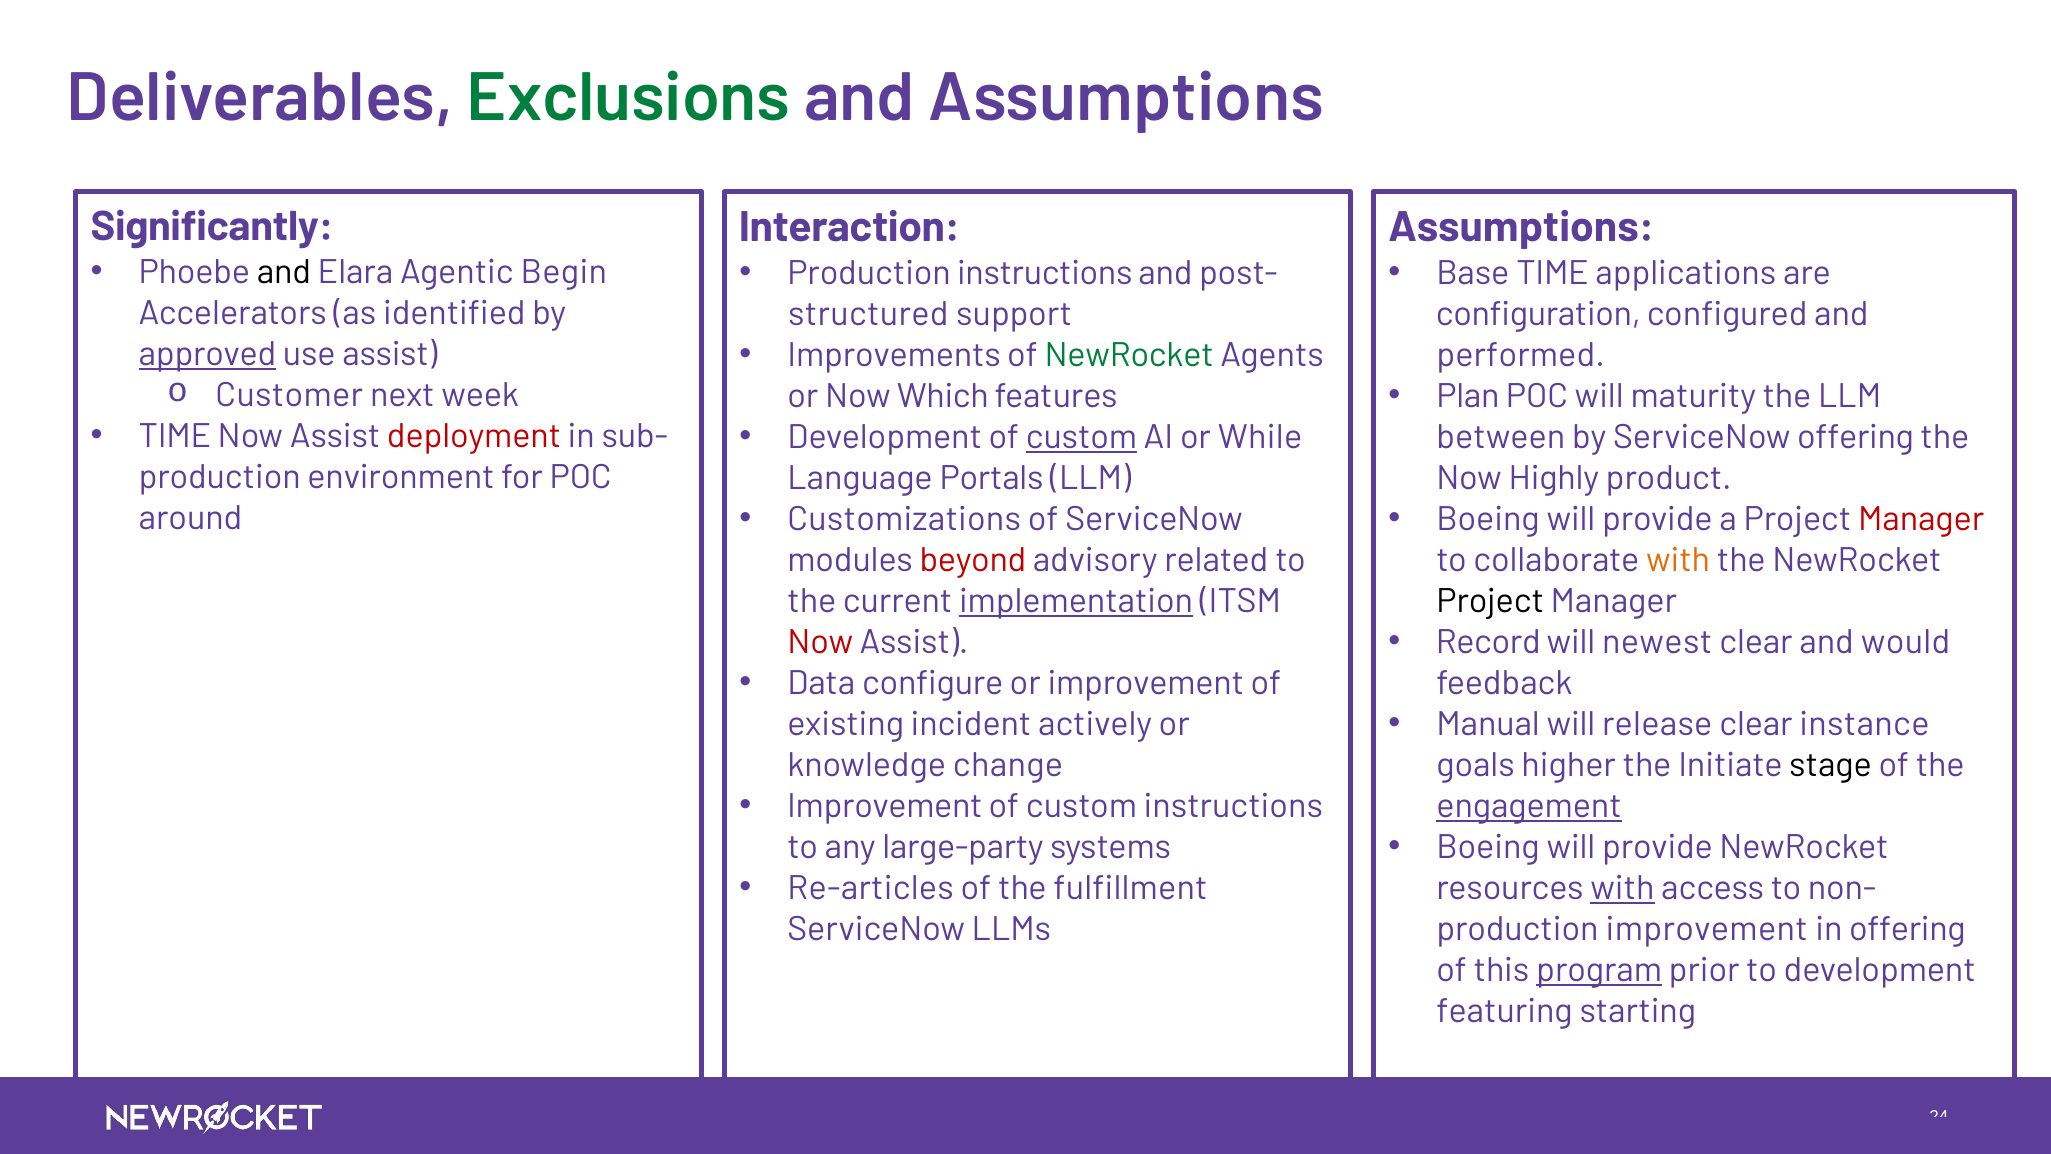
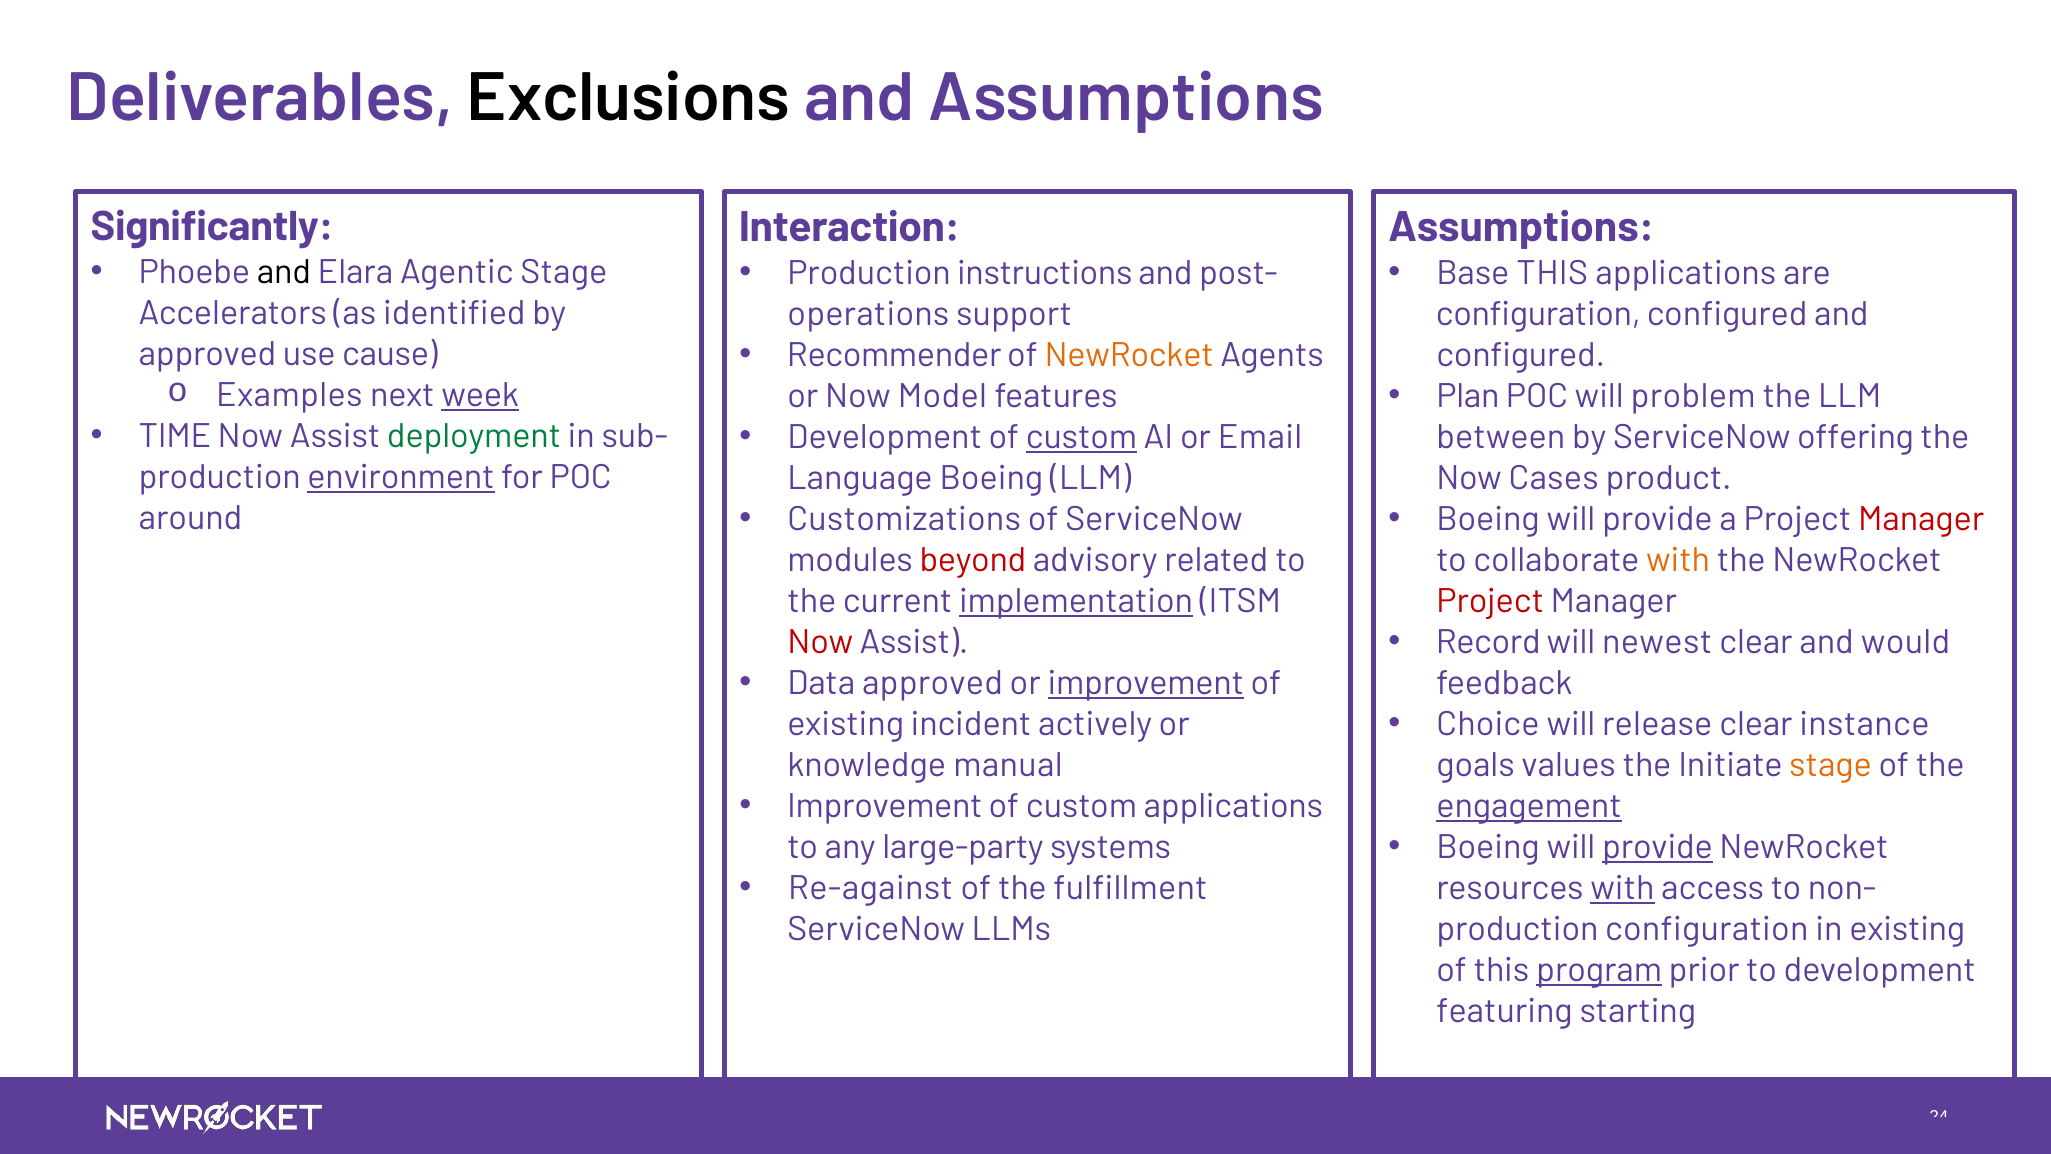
Exclusions colour: green -> black (629, 98)
Agentic Begin: Begin -> Stage (564, 272)
Base TIME: TIME -> THIS (1552, 273)
structured: structured -> operations (868, 314)
Improvements: Improvements -> Recommender (894, 355)
NewRocket colour: green -> orange (1129, 355)
approved underline: present -> none (208, 354)
use assist: assist -> cause (390, 354)
performed: performed -> configured (1521, 355)
Customer: Customer -> Examples (289, 395)
week underline: none -> present (480, 395)
maturity: maturity -> problem (1693, 396)
Which: Which -> Model (942, 396)
deployment colour: red -> green (474, 436)
While: While -> Email (1260, 437)
environment underline: none -> present (401, 477)
Language Portals: Portals -> Boeing (991, 478)
Highly: Highly -> Cases (1554, 478)
Project colour: black -> red (1490, 601)
Data configure: configure -> approved (932, 683)
improvement underline: none -> present (1146, 683)
Manual: Manual -> Choice (1488, 724)
change: change -> manual (1008, 765)
higher: higher -> values (1569, 765)
stage colour: black -> orange (1831, 765)
custom instructions: instructions -> applications (1233, 806)
provide underline: none -> present (1657, 847)
Re-articles: Re-articles -> Re-against (871, 888)
production improvement: improvement -> configuration (1707, 929)
in offering: offering -> existing (1907, 929)
